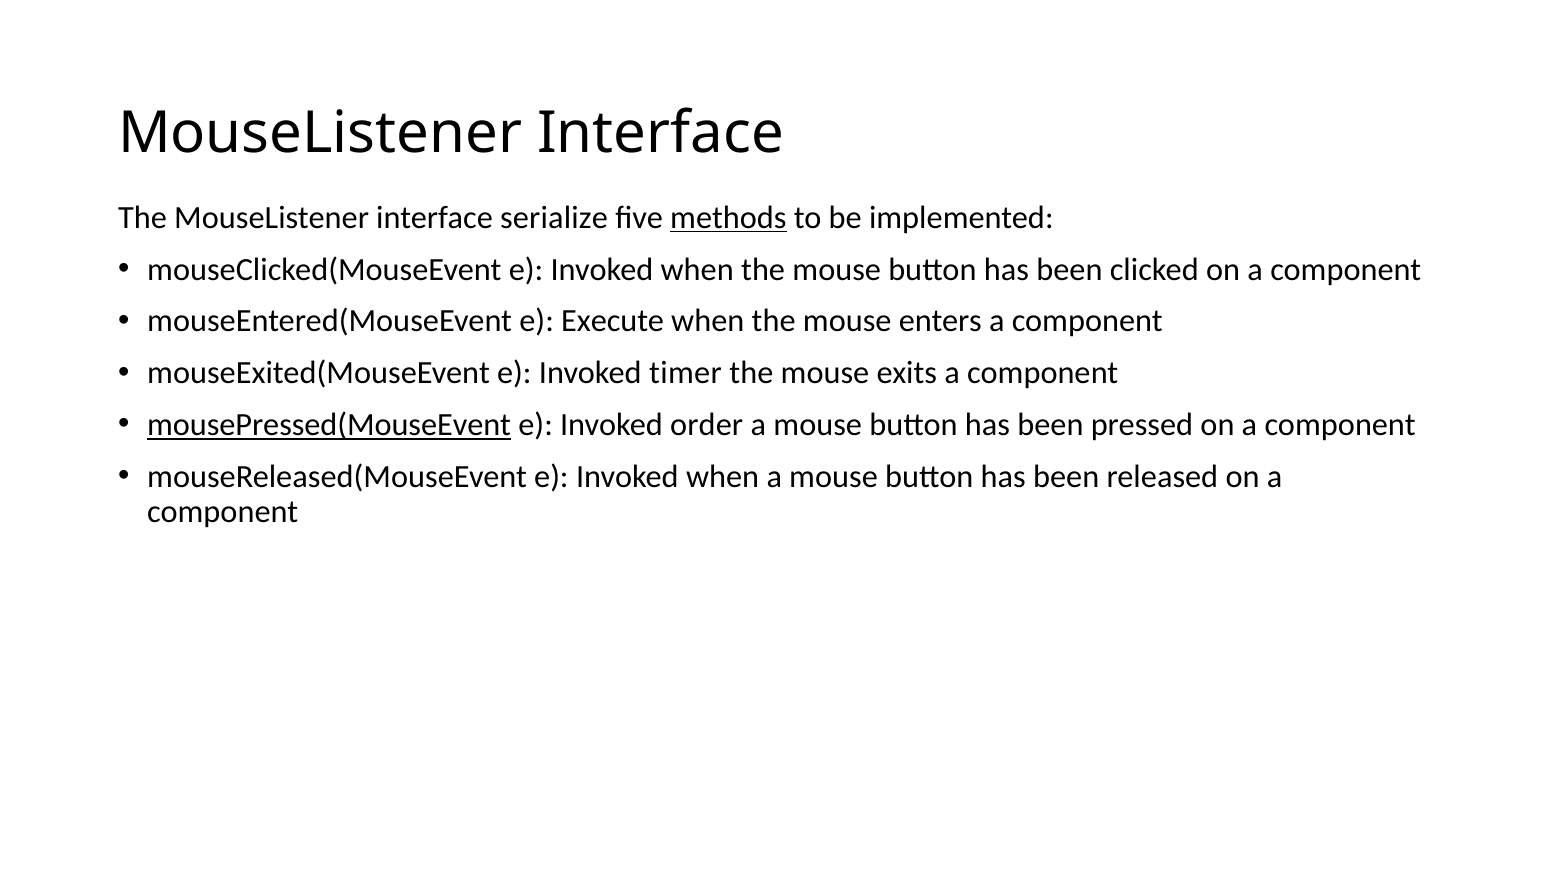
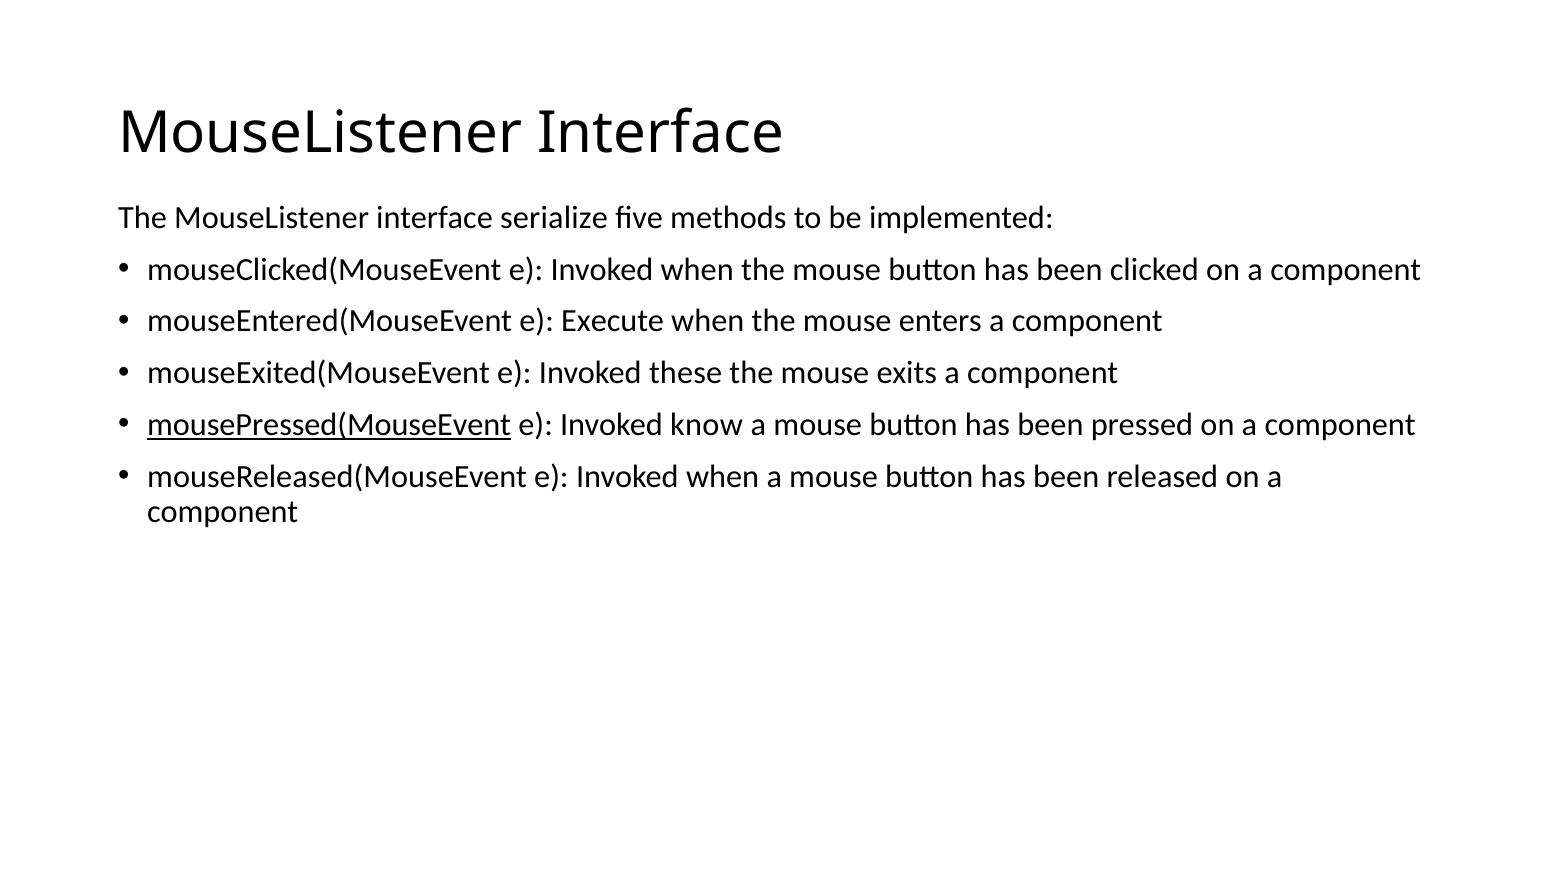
methods underline: present -> none (728, 218)
timer: timer -> these (686, 373)
order: order -> know (707, 425)
